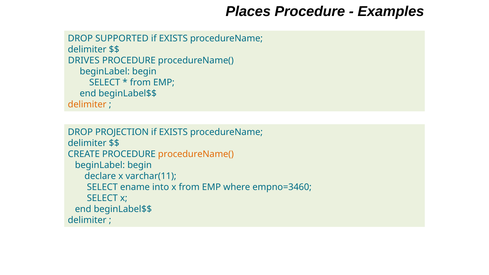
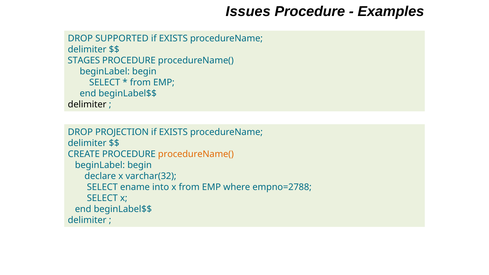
Places: Places -> Issues (248, 11)
DRIVES: DRIVES -> STAGES (84, 61)
delimiter colour: orange -> black (87, 105)
varchar(11: varchar(11 -> varchar(32 (151, 176)
empno=3460: empno=3460 -> empno=2788 (282, 187)
